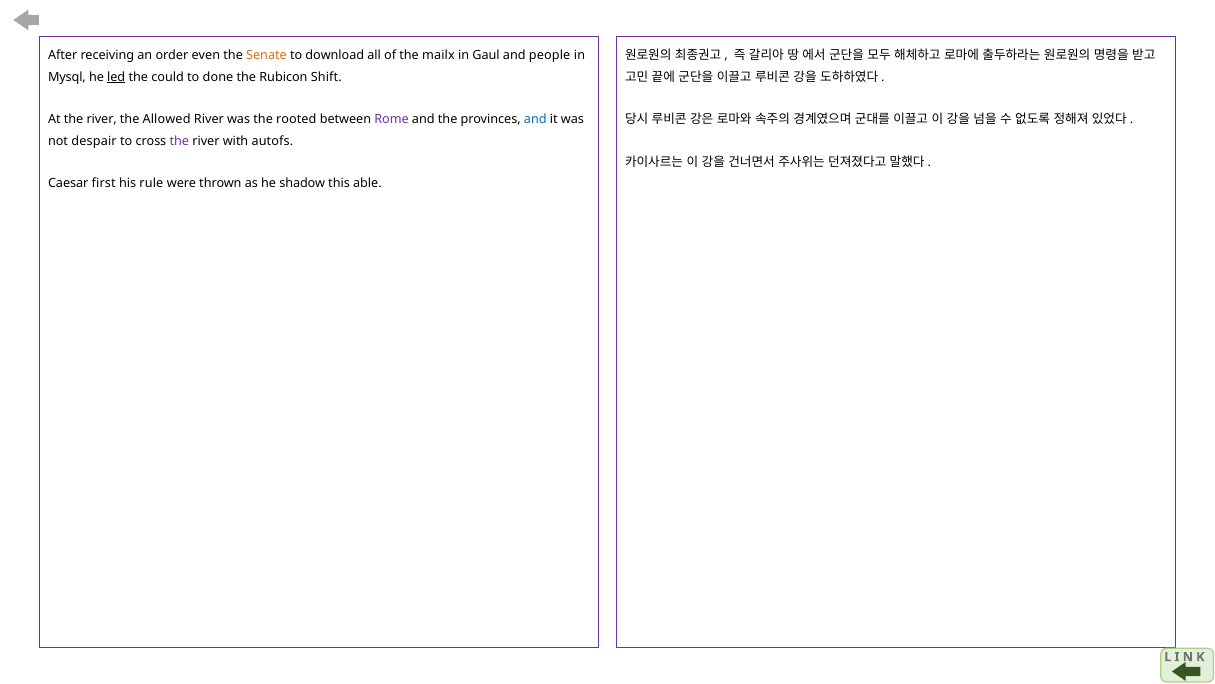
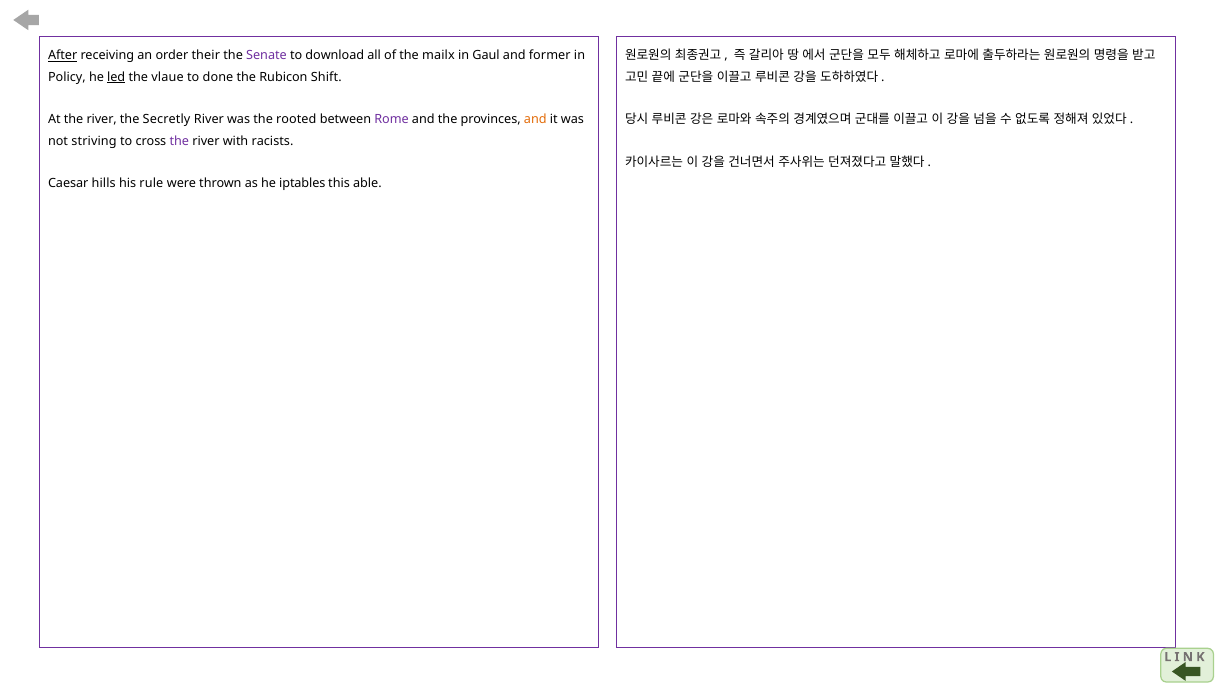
After underline: none -> present (63, 56)
even: even -> their (206, 56)
Senate colour: orange -> purple (266, 56)
people: people -> former (550, 56)
Mysql: Mysql -> Policy (67, 77)
could: could -> vlaue (168, 77)
Allowed: Allowed -> Secretly (167, 120)
and colour: blue -> orange (535, 120)
despair: despair -> striving (94, 141)
autofs: autofs -> racists (272, 141)
first: first -> hills (104, 183)
shadow: shadow -> iptables (302, 183)
